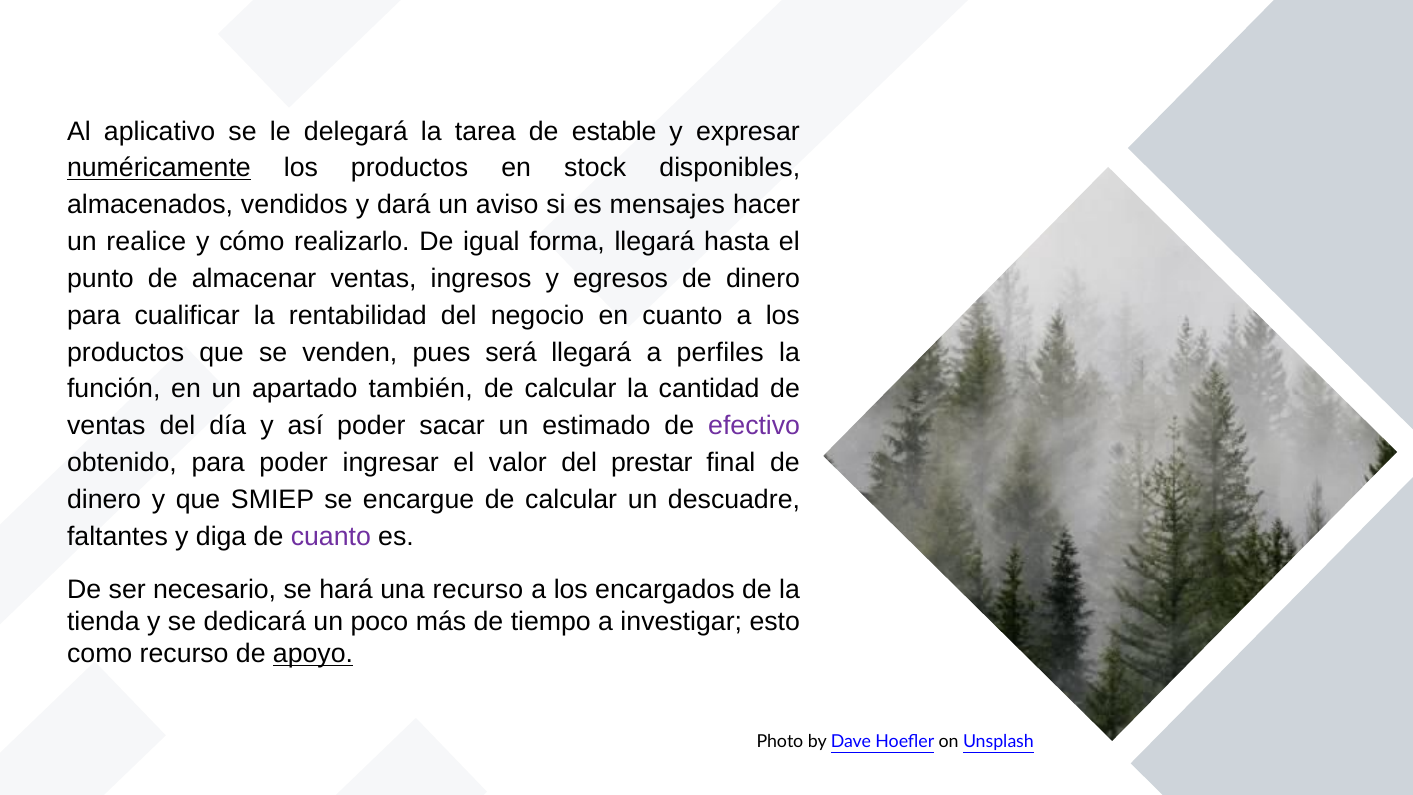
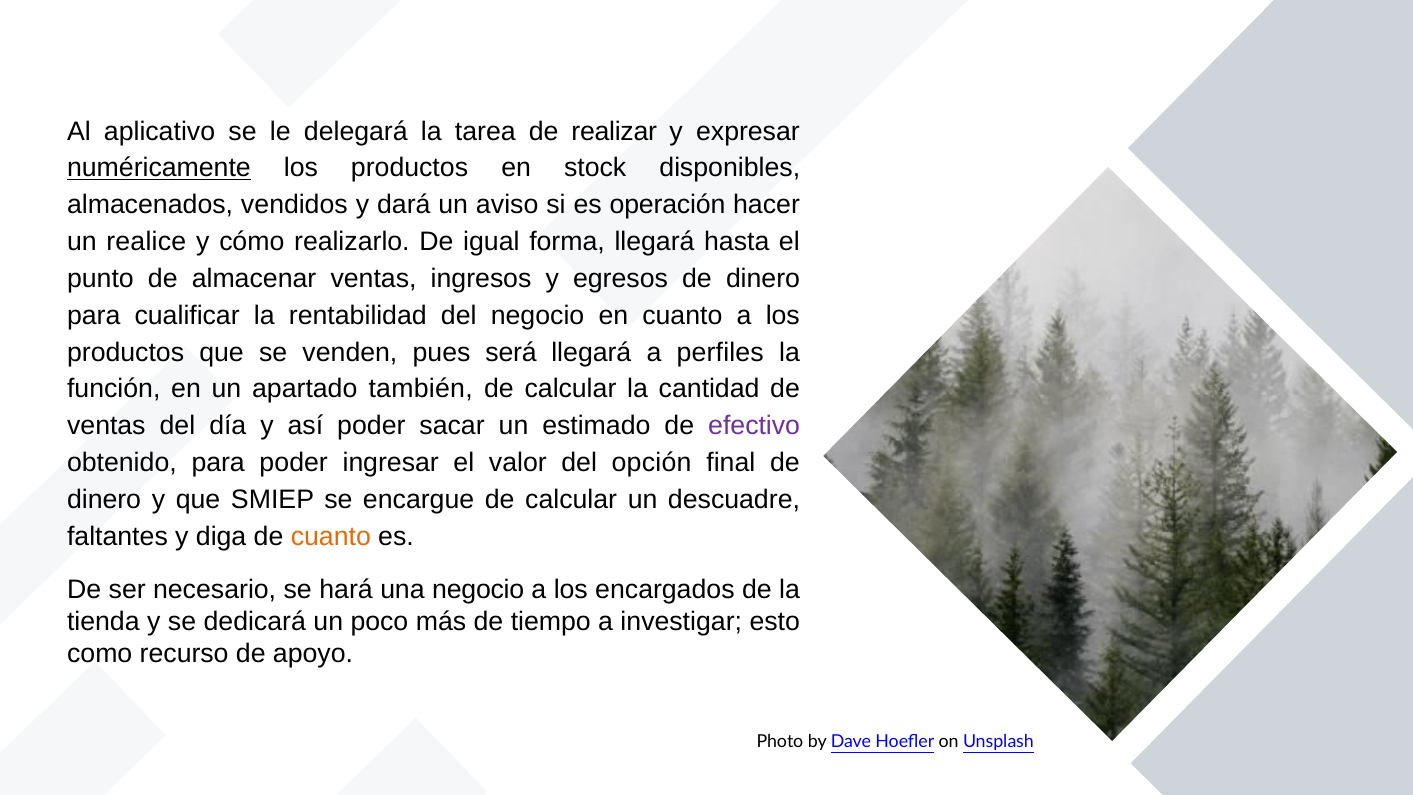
estable: estable -> realizar (614, 131)
mensajes: mensajes -> operación (668, 205)
prestar: prestar -> opción (652, 463)
cuanto colour: purple -> orange (331, 536)
una recurso: recurso -> negocio (478, 590)
apoyo underline: present -> none (313, 654)
